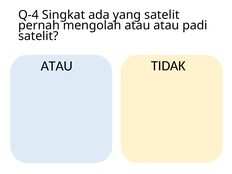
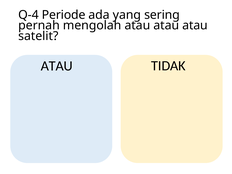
Singkat: Singkat -> Periode (64, 15)
yang satelit: satelit -> sering (162, 15)
padi: padi -> atau (195, 25)
